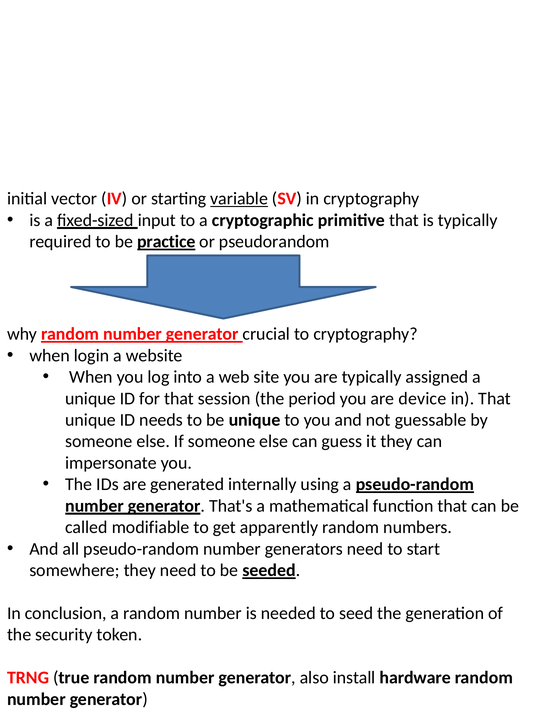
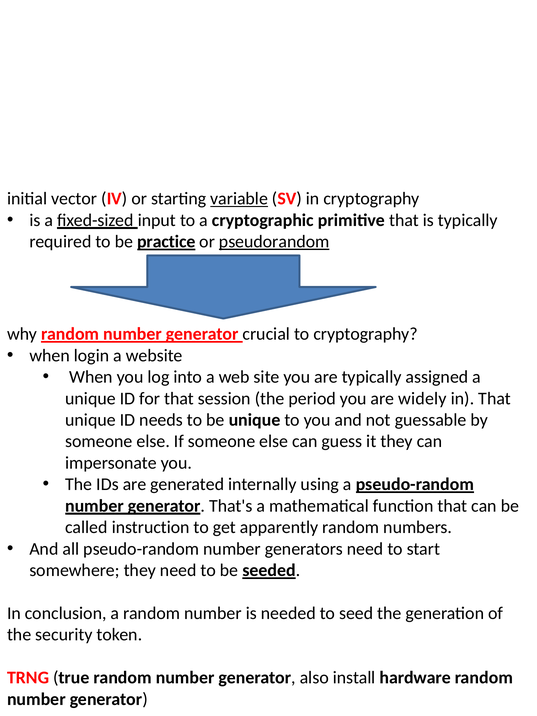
pseudorandom underline: none -> present (274, 242)
device: device -> widely (422, 398)
modifiable: modifiable -> instruction (151, 527)
